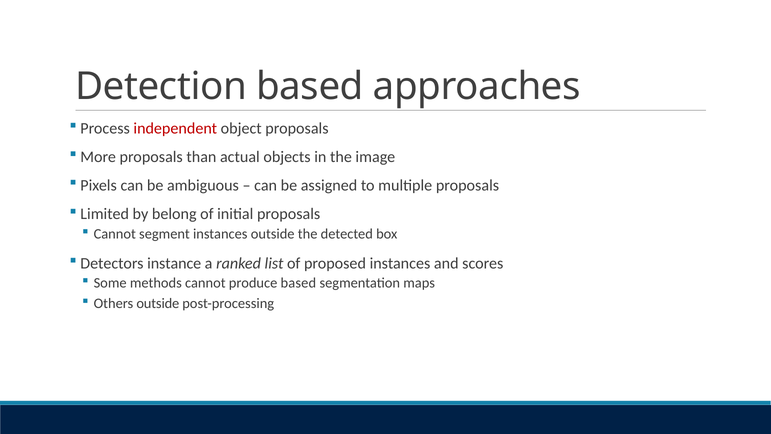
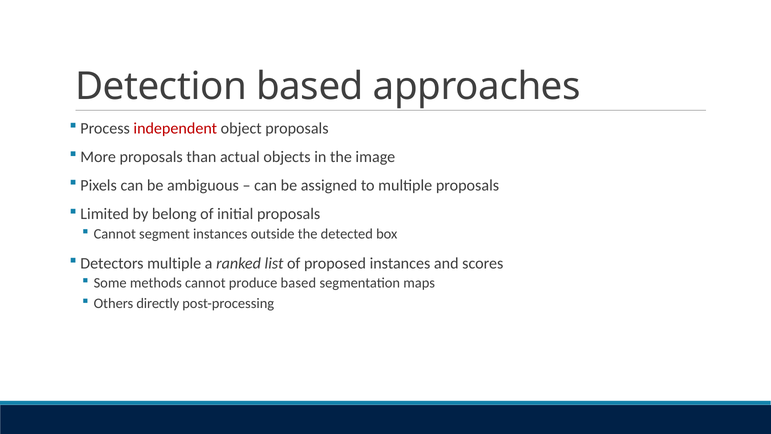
Detectors instance: instance -> multiple (174, 263)
Others outside: outside -> directly (158, 303)
